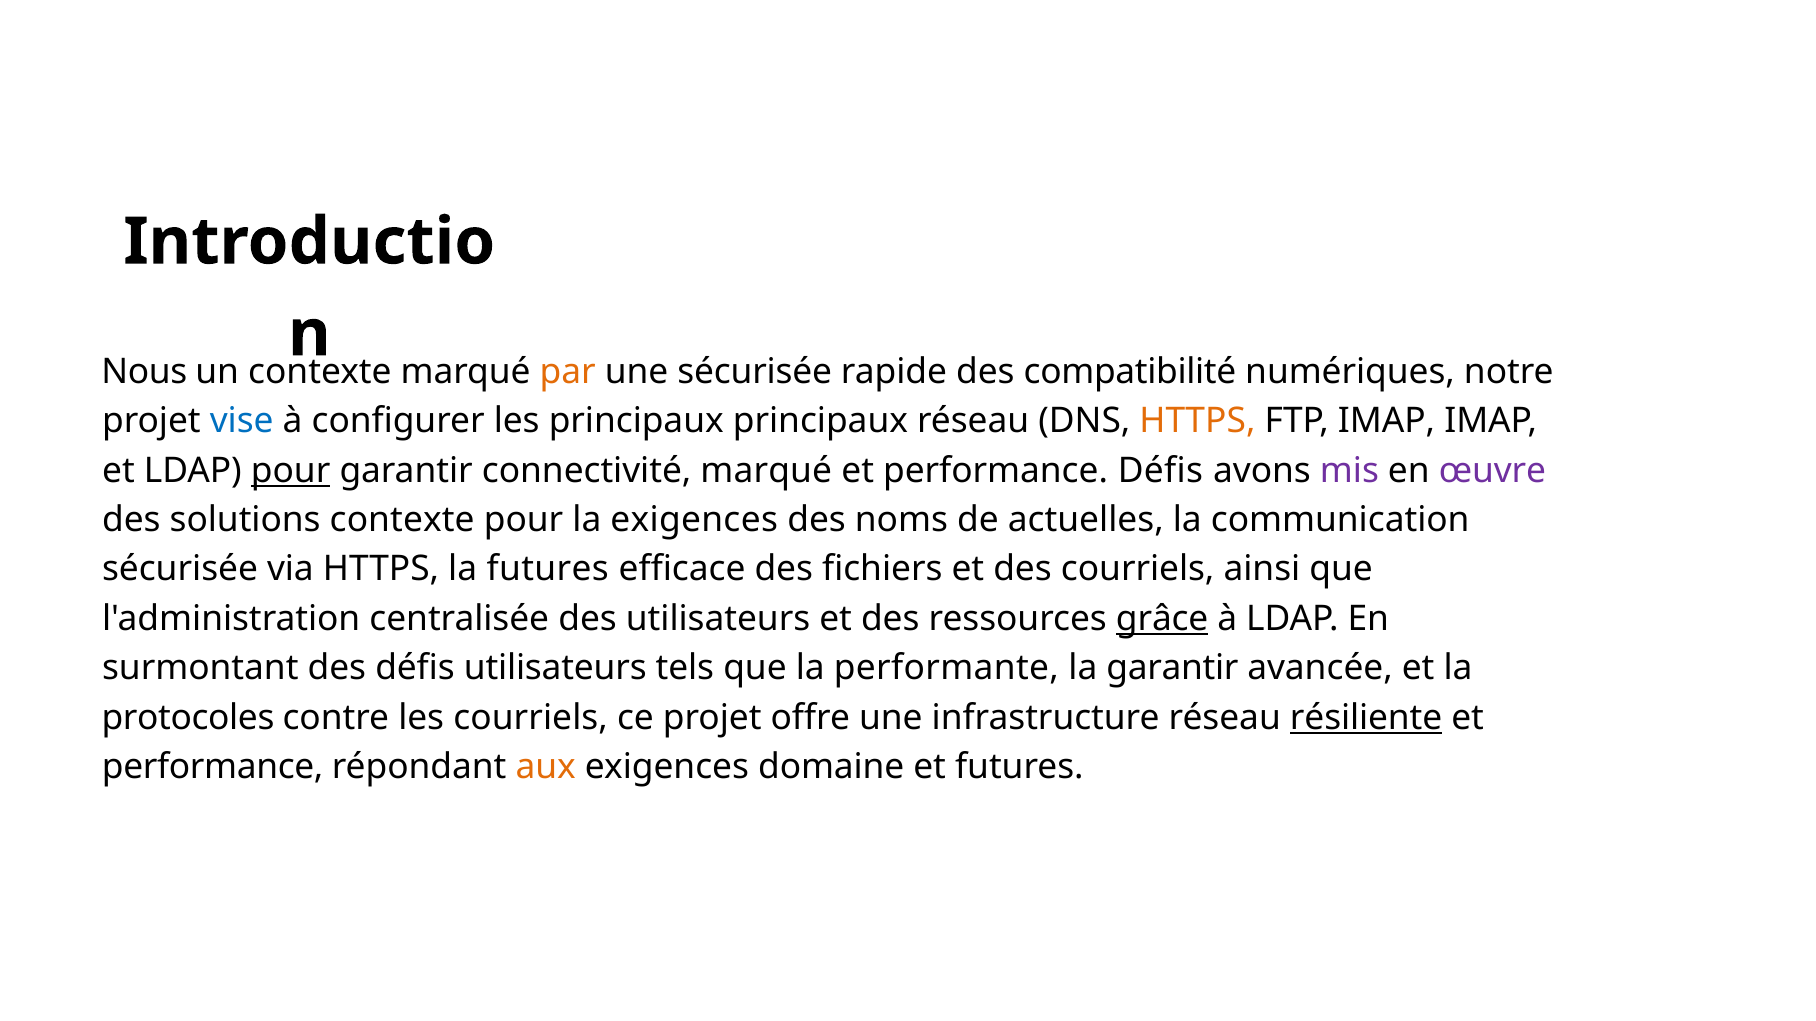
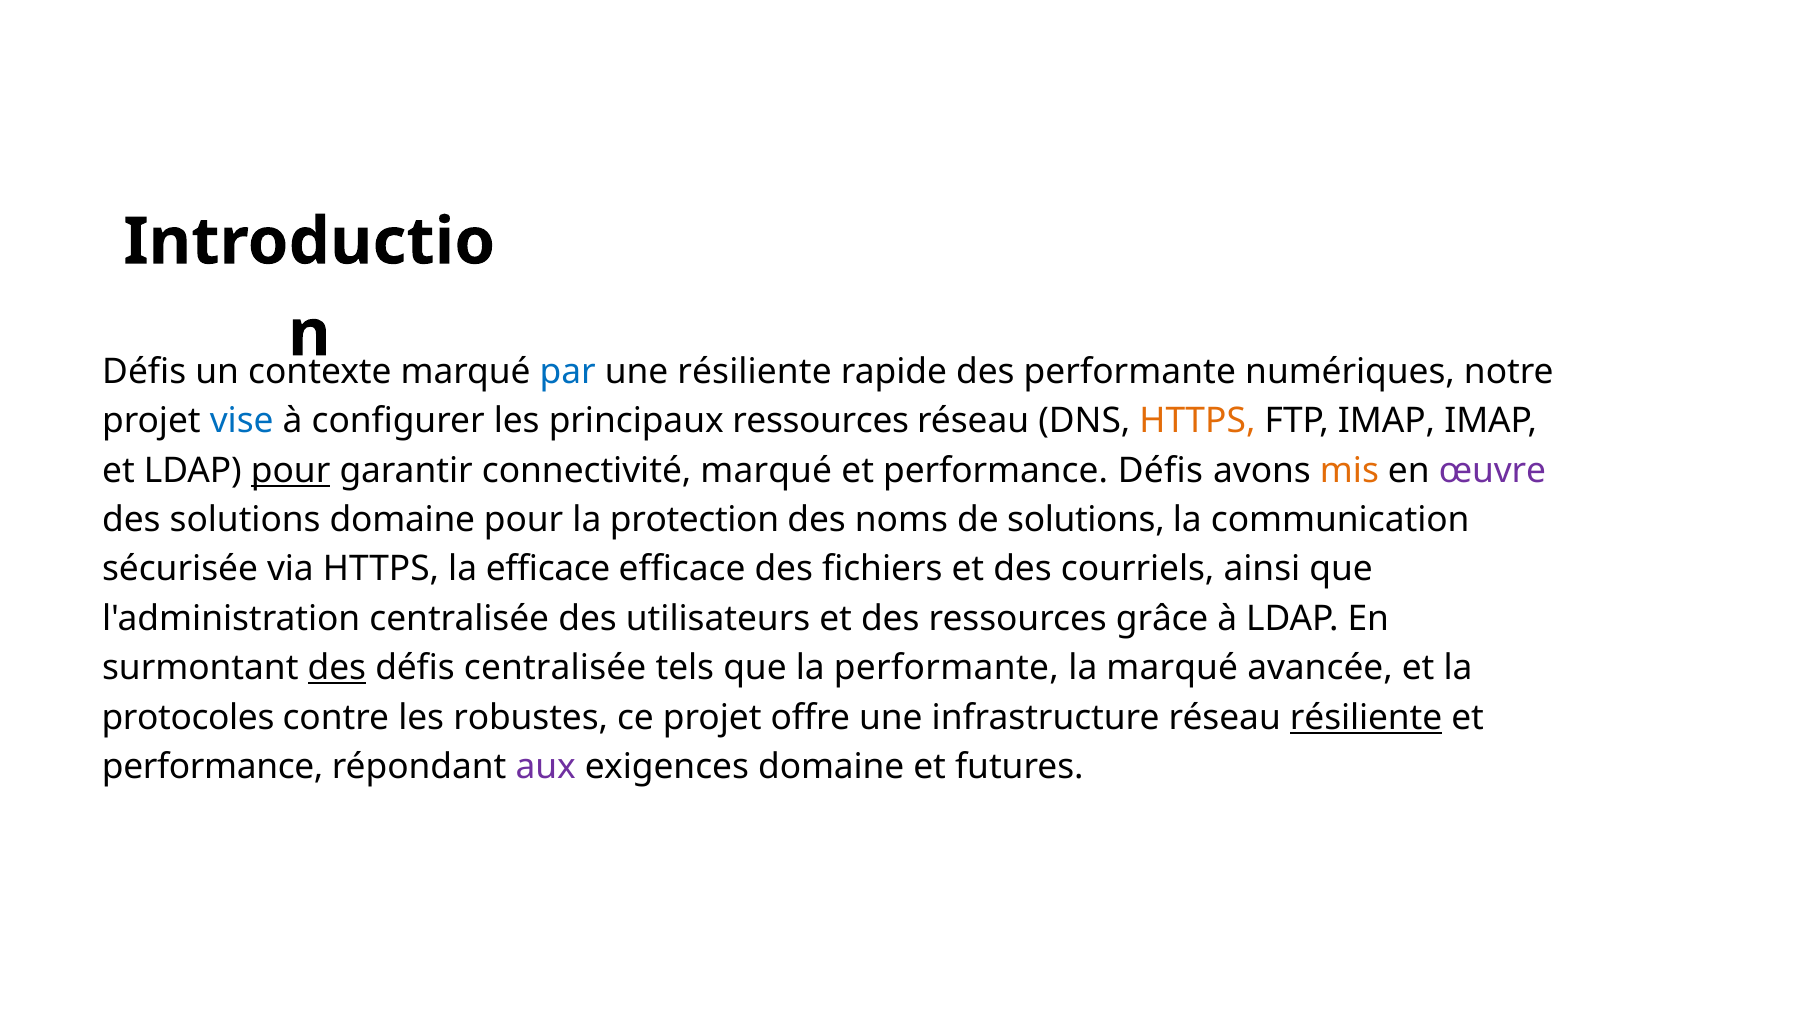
Nous: Nous -> Défis (144, 372)
par colour: orange -> blue (568, 372)
une sécurisée: sécurisée -> résiliente (755, 372)
des compatibilité: compatibilité -> performante (1130, 372)
principaux principaux: principaux -> ressources (821, 421)
mis colour: purple -> orange (1349, 471)
solutions contexte: contexte -> domaine (402, 520)
la exigences: exigences -> protection (694, 520)
de actuelles: actuelles -> solutions (1086, 520)
la futures: futures -> efficace (548, 570)
grâce underline: present -> none (1162, 619)
des underline: none -> present (337, 668)
défis utilisateurs: utilisateurs -> centralisée (555, 668)
la garantir: garantir -> marqué (1172, 668)
les courriels: courriels -> robustes (531, 718)
aux colour: orange -> purple (546, 767)
